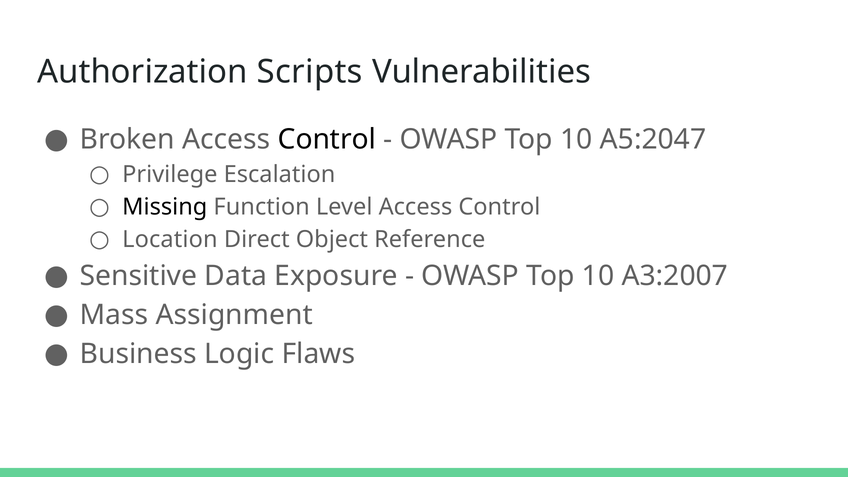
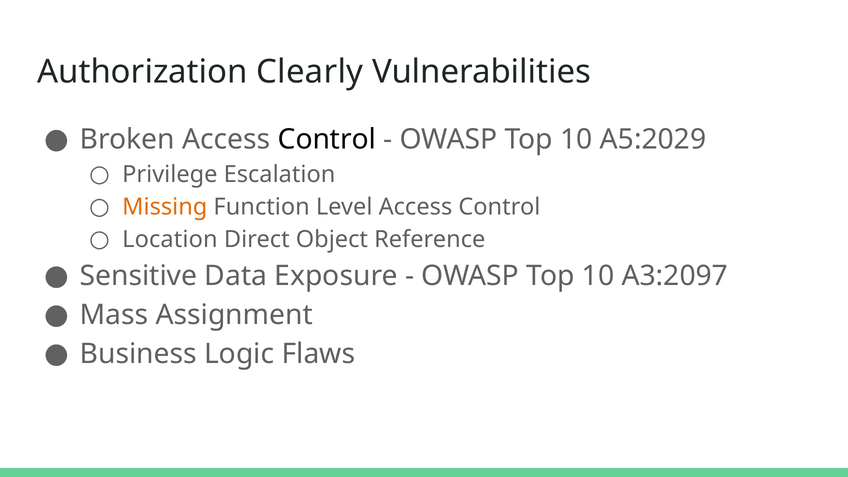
Scripts: Scripts -> Clearly (310, 72)
A5:2047: A5:2047 -> A5:2029 (653, 139)
Missing colour: black -> orange (165, 207)
A3:2007: A3:2007 -> A3:2097 (675, 276)
